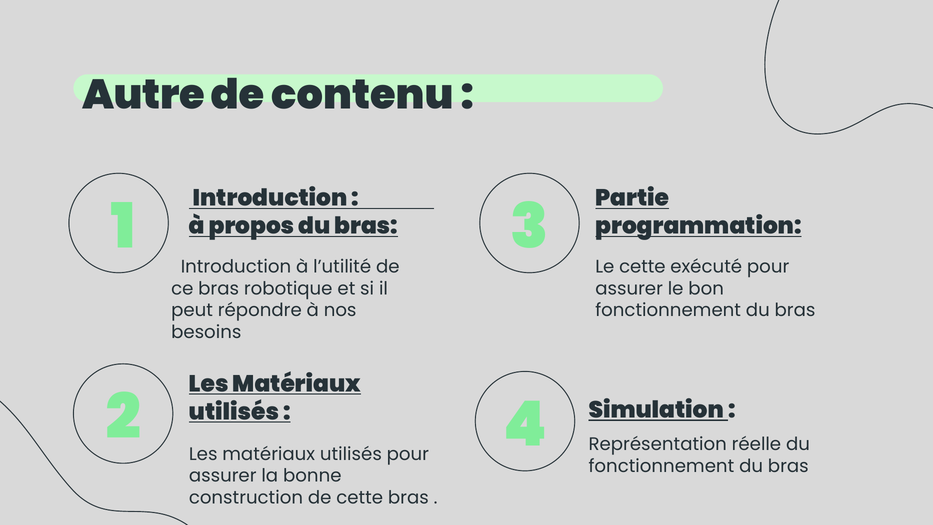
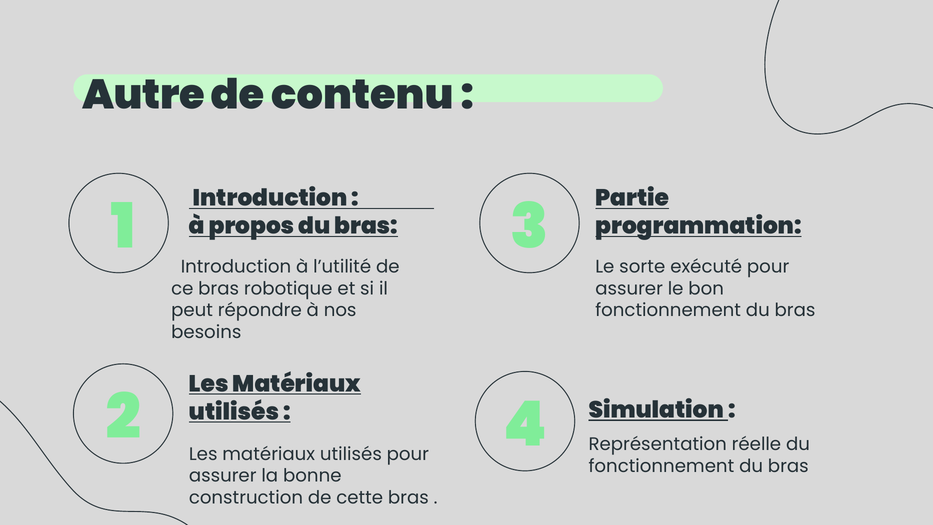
Le cette: cette -> sorte (642, 267)
